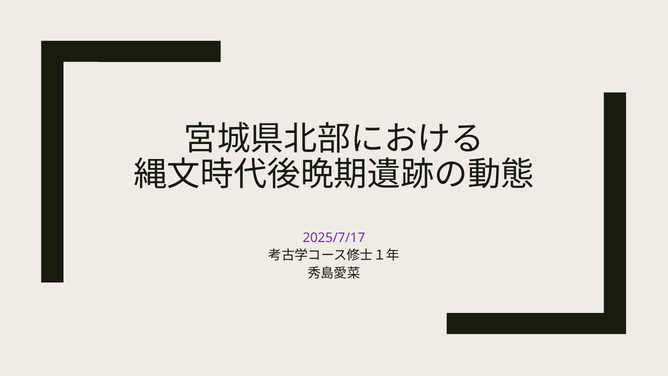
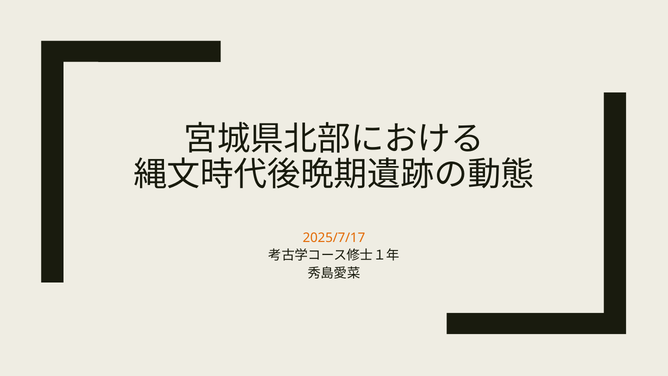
2025/7/17 colour: purple -> orange (334, 237)
